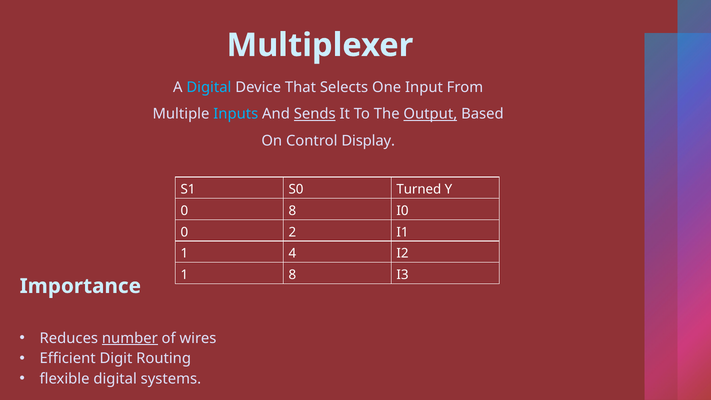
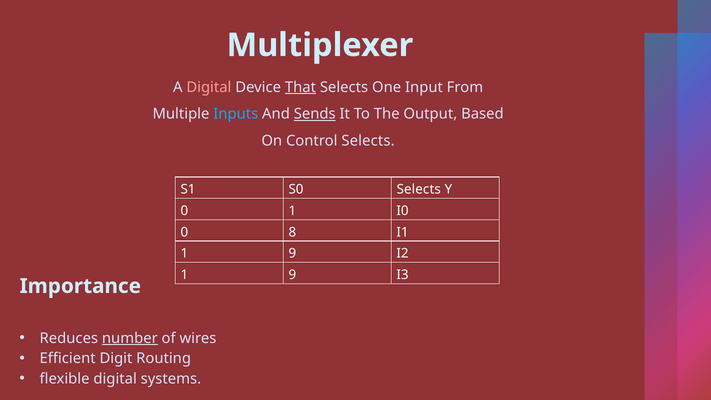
Digital colour: light blue -> pink (209, 87)
That underline: none -> present (300, 87)
Output underline: present -> none (430, 114)
Control Display: Display -> Selects (368, 141)
S0 Turned: Turned -> Selects (419, 189)
0 8: 8 -> 1 (292, 211)
2: 2 -> 8 (292, 232)
4: 4 -> 9 (292, 253)
8: 8 -> 9 (292, 275)
